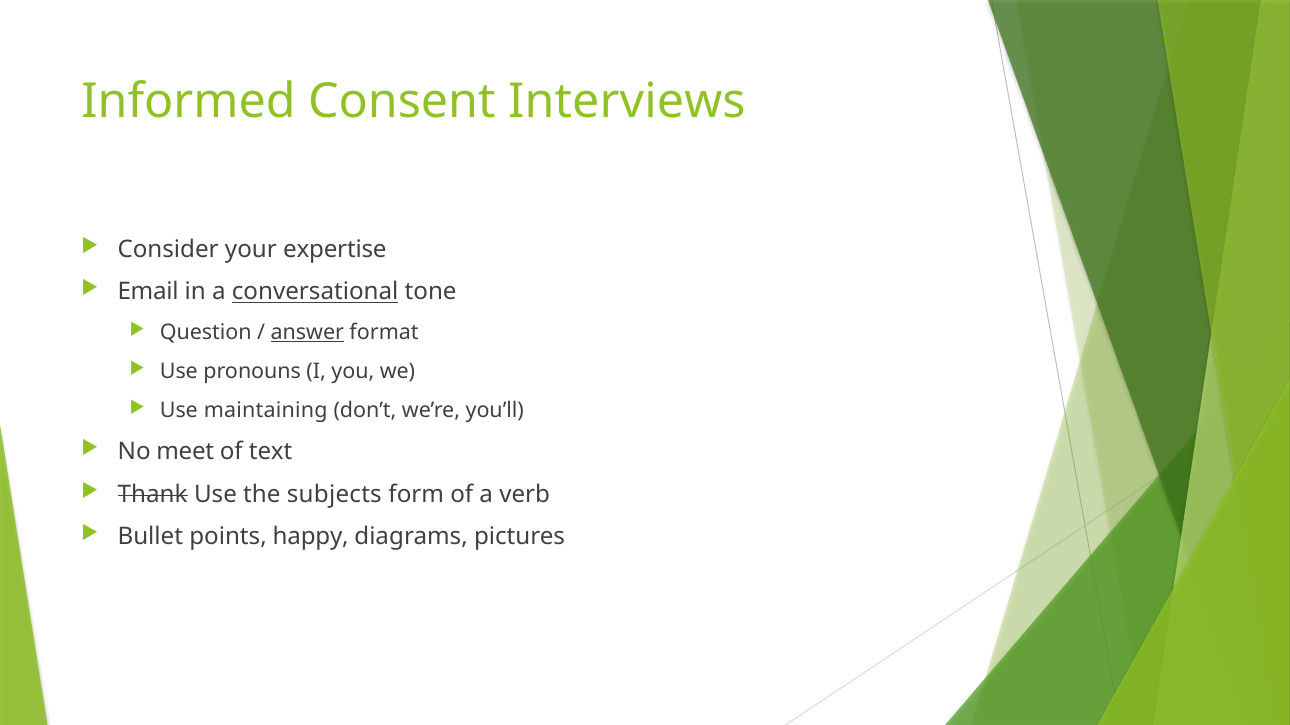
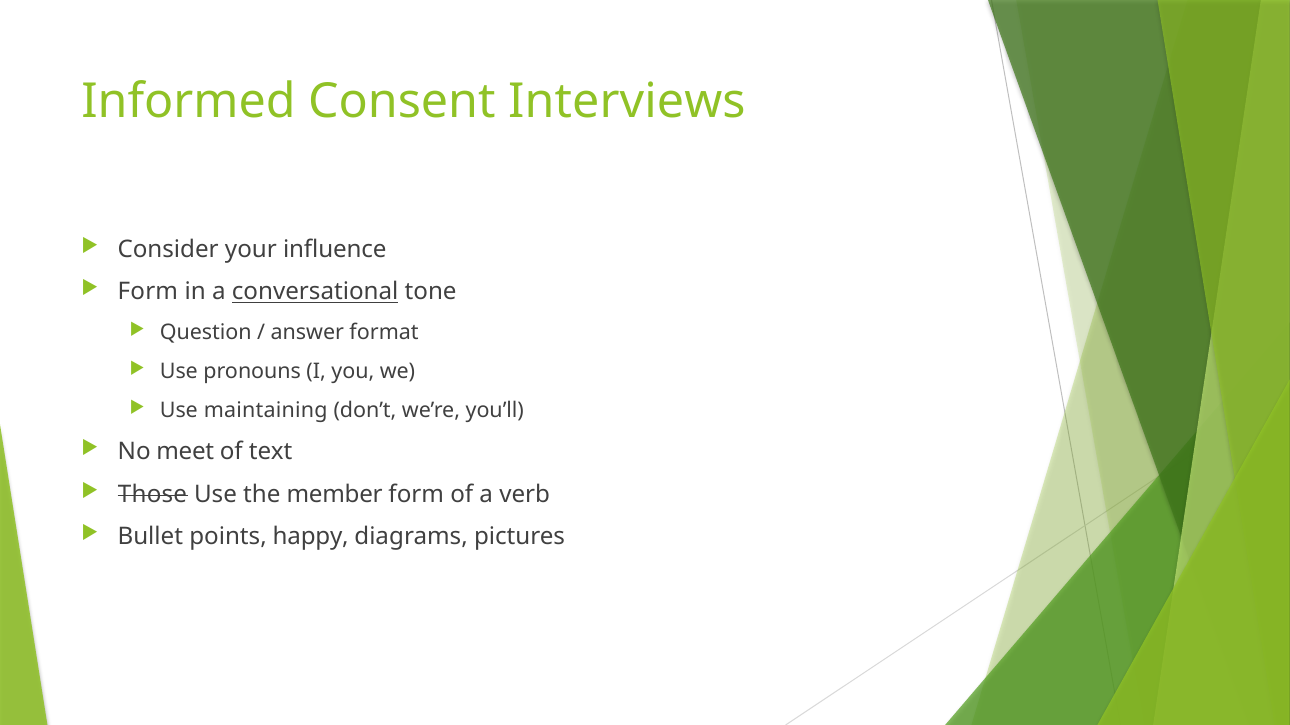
expertise: expertise -> influence (335, 250)
Email: Email -> Form (148, 292)
answer underline: present -> none (307, 333)
Thank: Thank -> Those (153, 495)
subjects: subjects -> member (335, 495)
